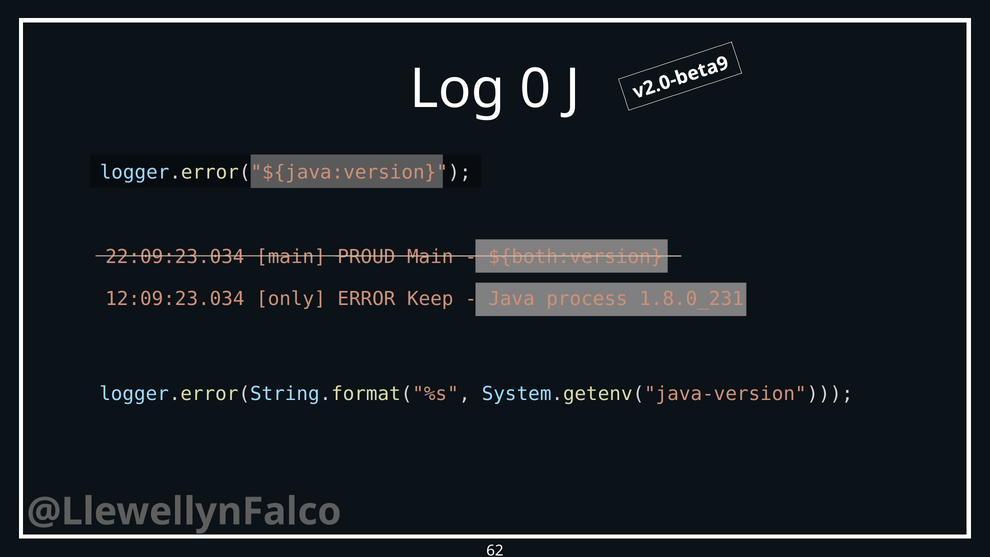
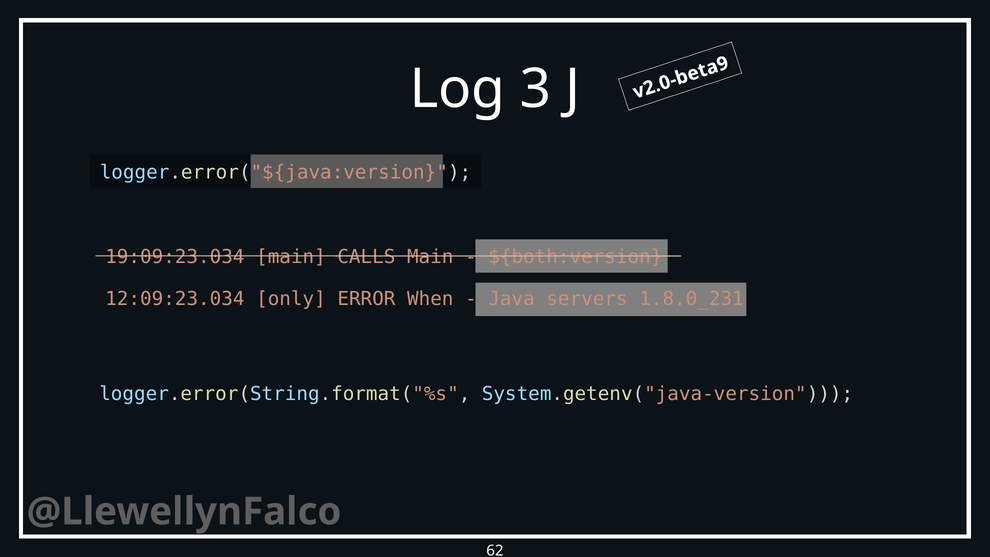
0: 0 -> 3 (535, 89)
22:09:23.034: 22:09:23.034 -> 19:09:23.034 (175, 257)
PROUD: PROUD -> CALLS (366, 257)
Keep: Keep -> When (430, 299)
process: process -> servers (587, 299)
